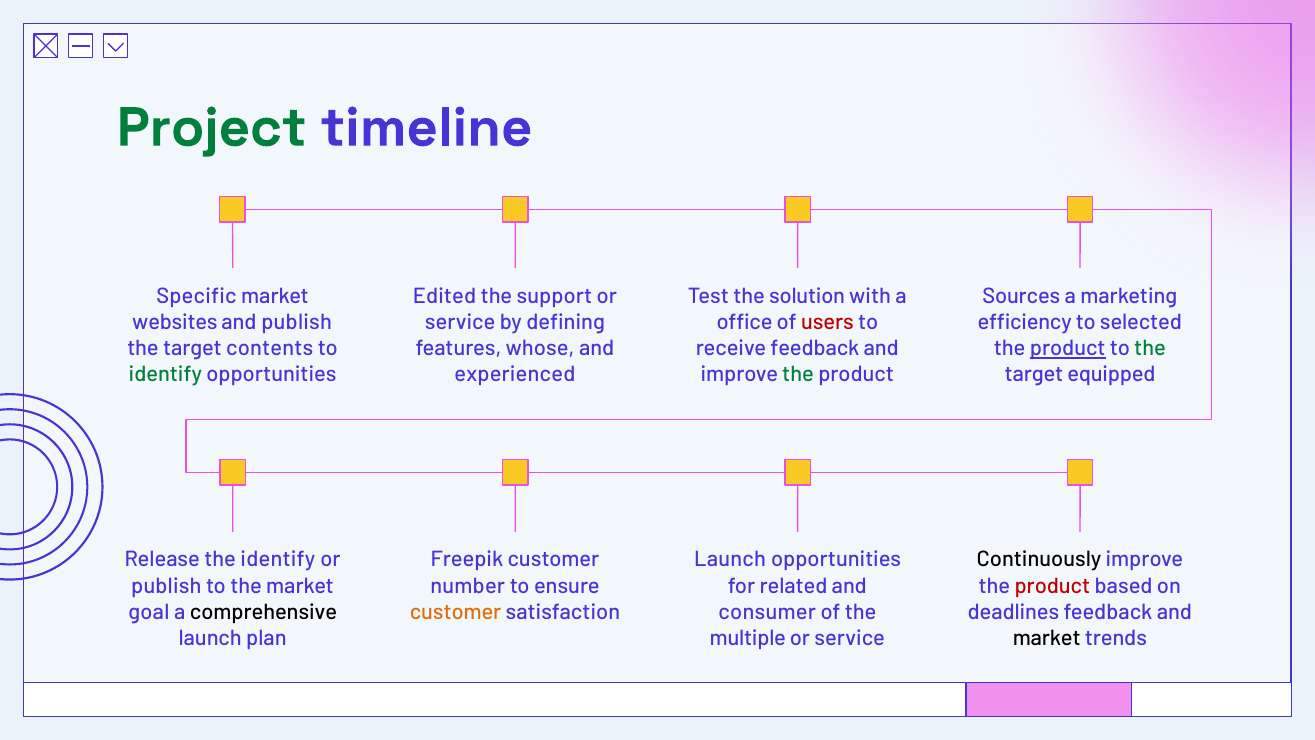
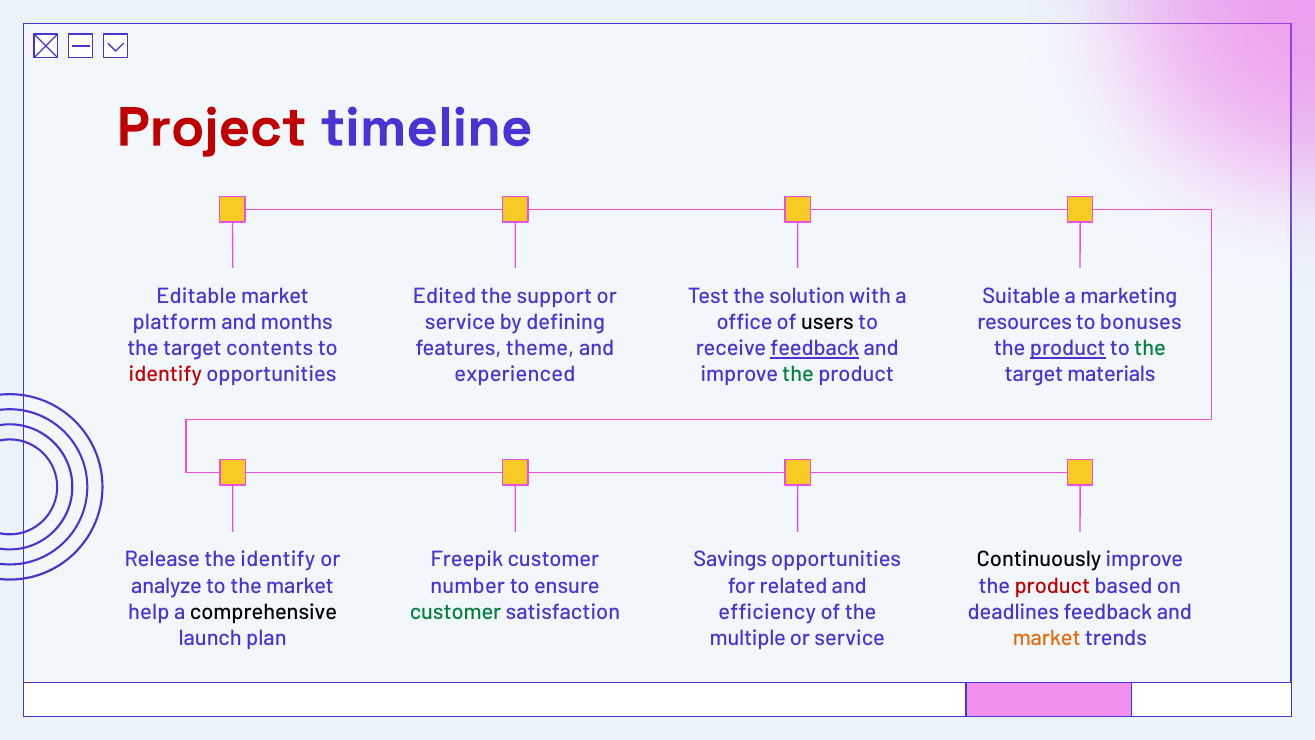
Project colour: green -> red (212, 127)
Specific: Specific -> Editable (196, 296)
Sources: Sources -> Suitable (1021, 296)
websites: websites -> platform (175, 322)
and publish: publish -> months (297, 322)
users colour: red -> black (828, 322)
efficiency: efficiency -> resources (1025, 322)
selected: selected -> bonuses (1141, 322)
whose: whose -> theme (540, 348)
feedback underline: none -> present (815, 348)
identify colour: green -> red (165, 375)
equipped: equipped -> materials (1111, 375)
Launch: Launch -> Savings (730, 560)
publish: publish -> analyze (166, 586)
goal: goal -> help (149, 612)
customer colour: orange -> green (456, 612)
consumer: consumer -> efficiency (767, 612)
market colour: black -> orange (1047, 638)
